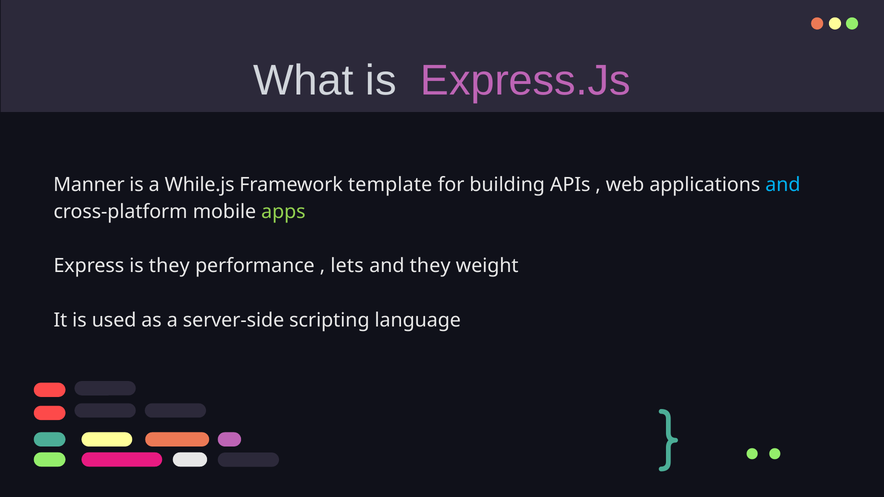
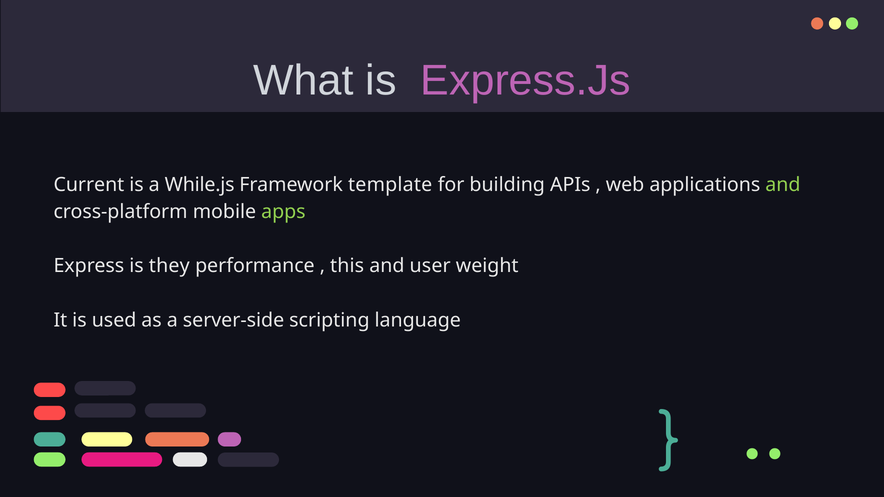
Manner: Manner -> Current (89, 185)
and colour: light blue -> light green (783, 185)
lets: lets -> this (347, 266)
and they: they -> user (430, 266)
